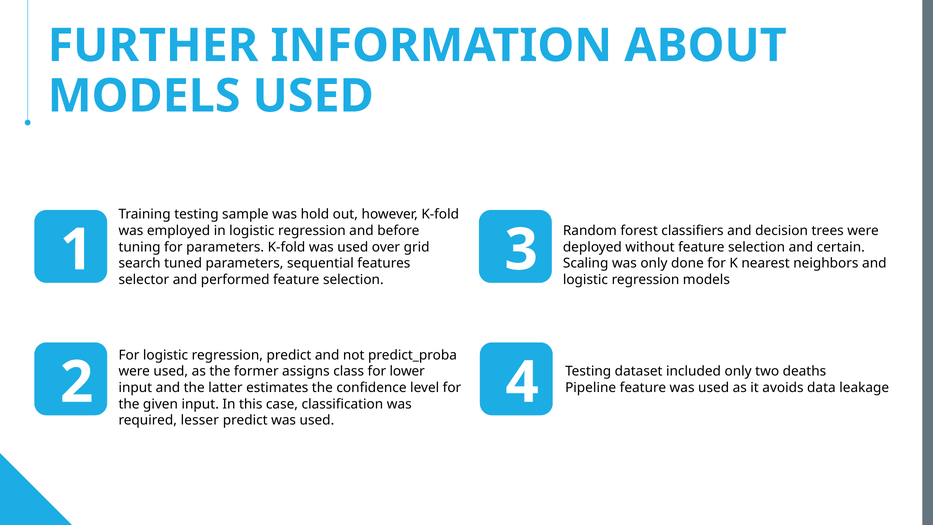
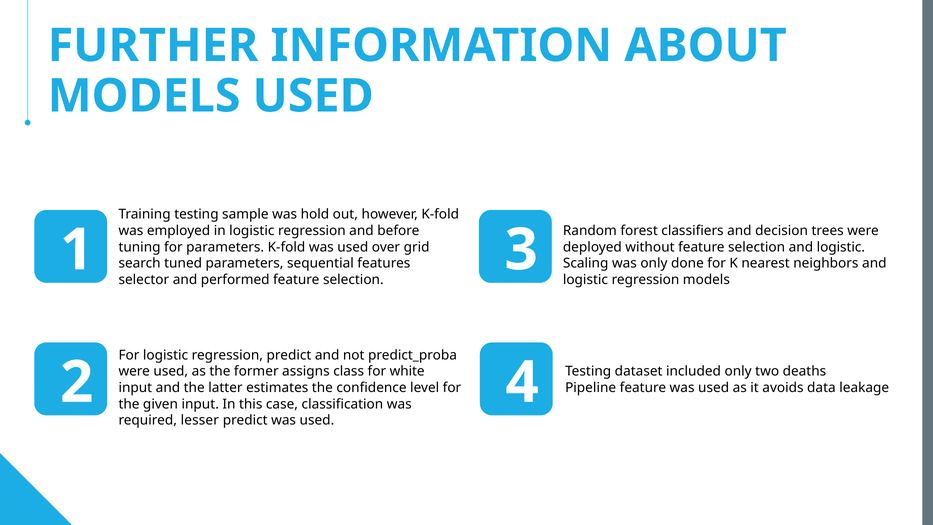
selection and certain: certain -> logistic (841, 247)
lower: lower -> white (407, 371)
